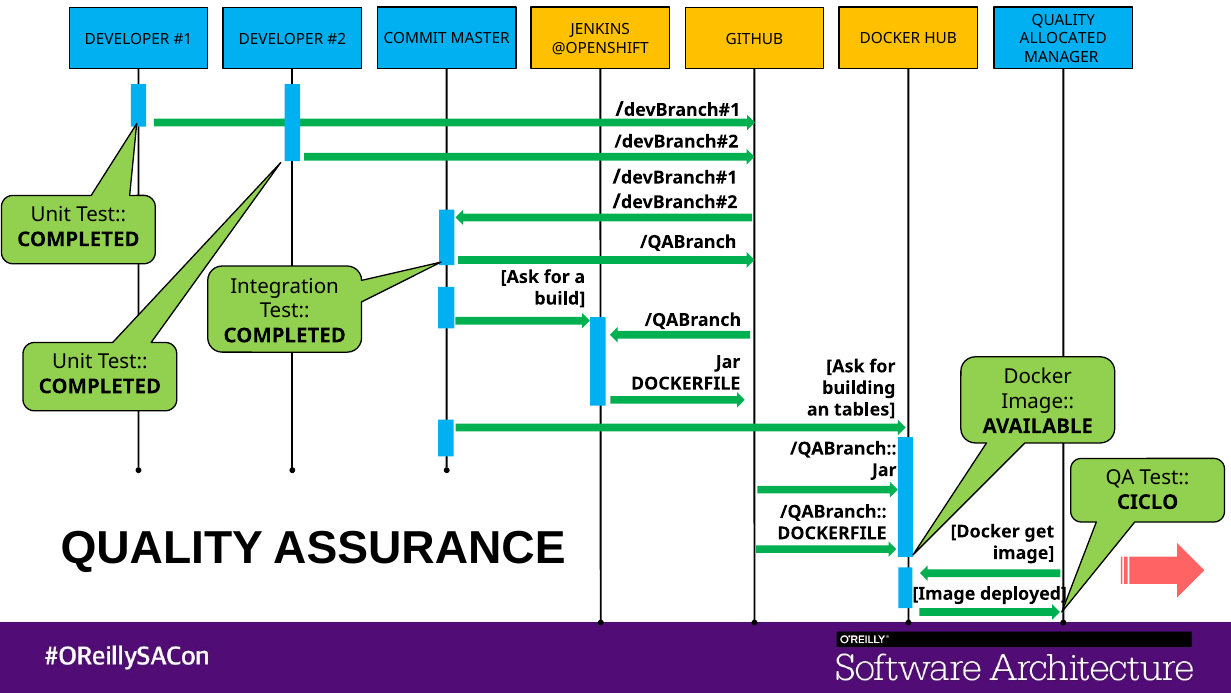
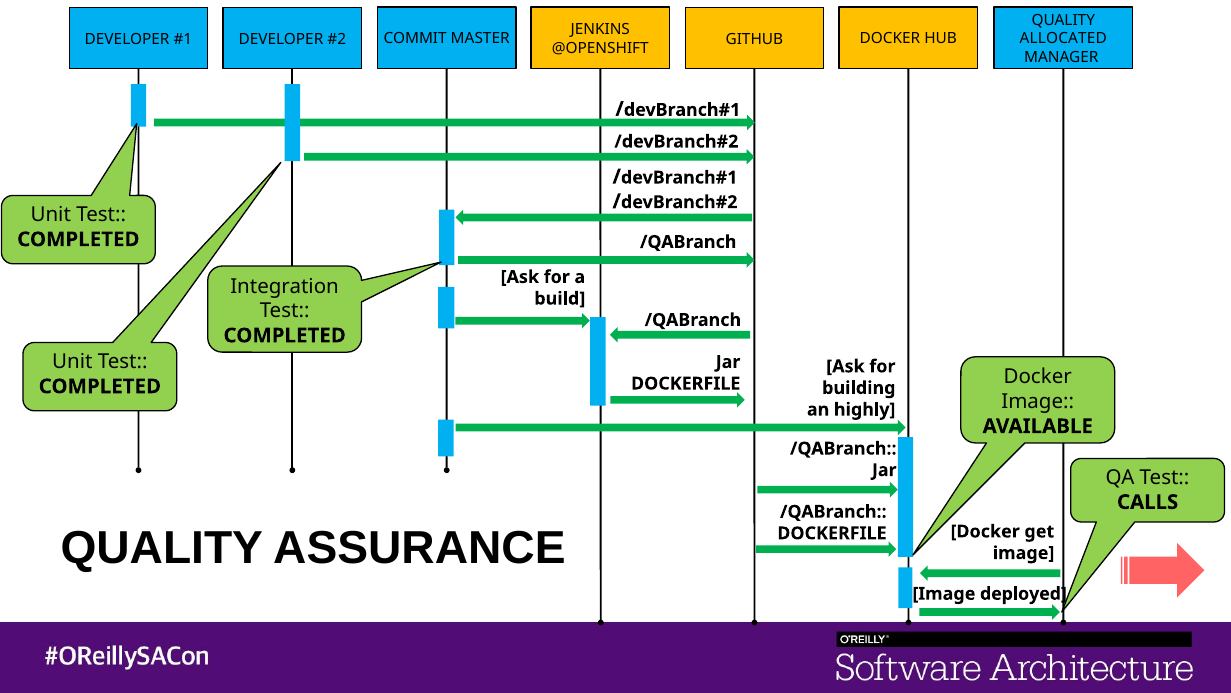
tables: tables -> highly (865, 409)
CICLO: CICLO -> CALLS (1148, 502)
